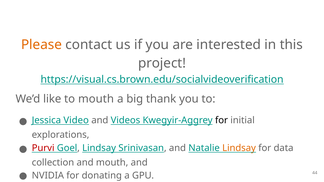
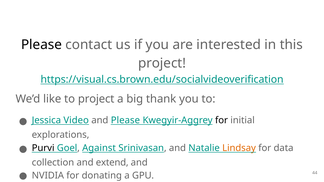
Please colour: orange -> black (42, 45)
to mouth: mouth -> project (96, 99)
and Videos: Videos -> Please (125, 120)
Purvi colour: red -> black (43, 148)
Goel Lindsay: Lindsay -> Against (99, 148)
and mouth: mouth -> extend (112, 163)
